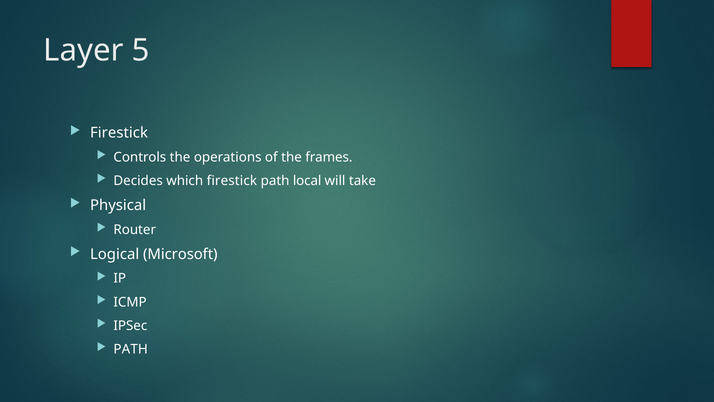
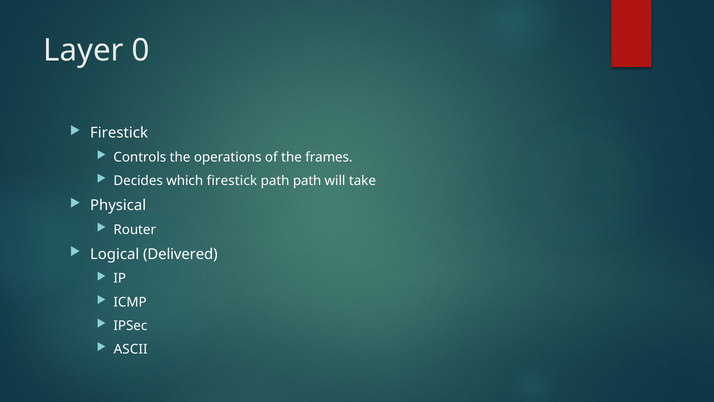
5: 5 -> 0 (141, 50)
path local: local -> path (307, 181)
Microsoft: Microsoft -> Delivered (180, 254)
PATH: PATH -> ASCII (131, 349)
